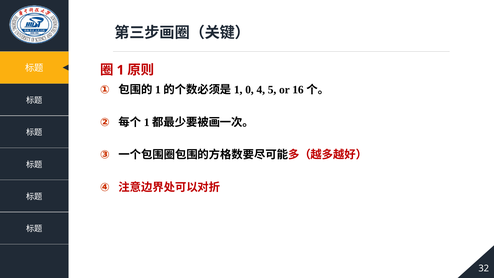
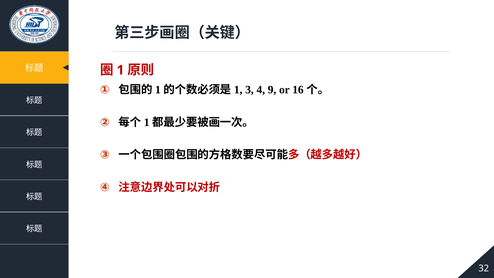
0: 0 -> 3 (250, 90)
5: 5 -> 9 (272, 90)
